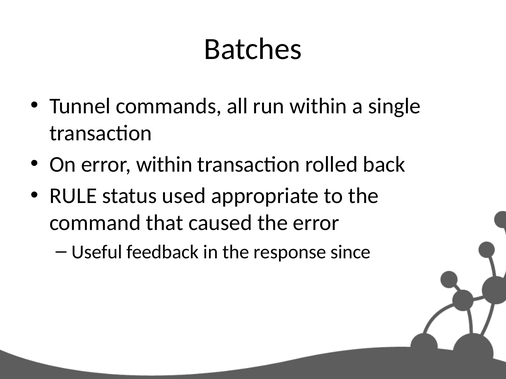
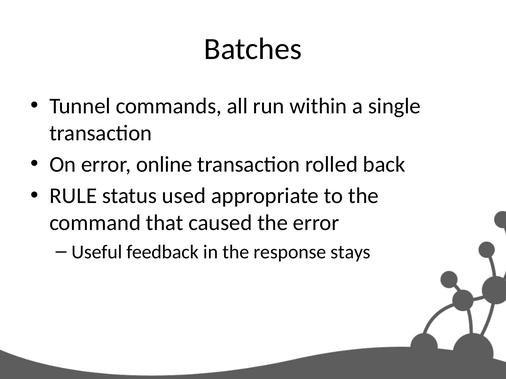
error within: within -> online (164, 165)
since: since -> stays (351, 252)
